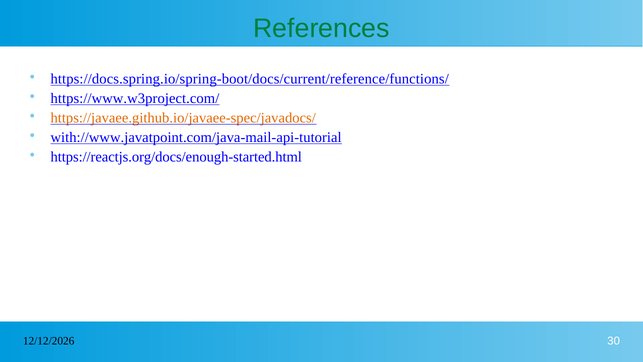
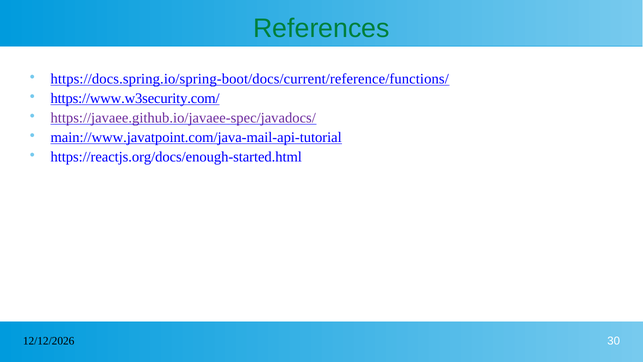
https://www.w3project.com/: https://www.w3project.com/ -> https://www.w3security.com/ (135, 98)
https://javaee.github.io/javaee-spec/javadocs/ colour: orange -> purple (183, 118)
with://www.javatpoint.com/java-mail-api-tutorial: with://www.javatpoint.com/java-mail-api-tutorial -> main://www.javatpoint.com/java-mail-api-tutorial (196, 137)
